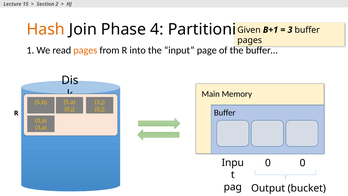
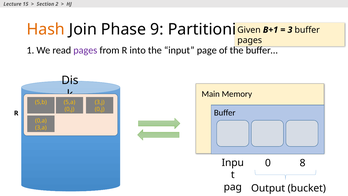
4: 4 -> 9 (157, 29)
pages colour: orange -> purple (85, 50)
0 0: 0 -> 8 (303, 163)
